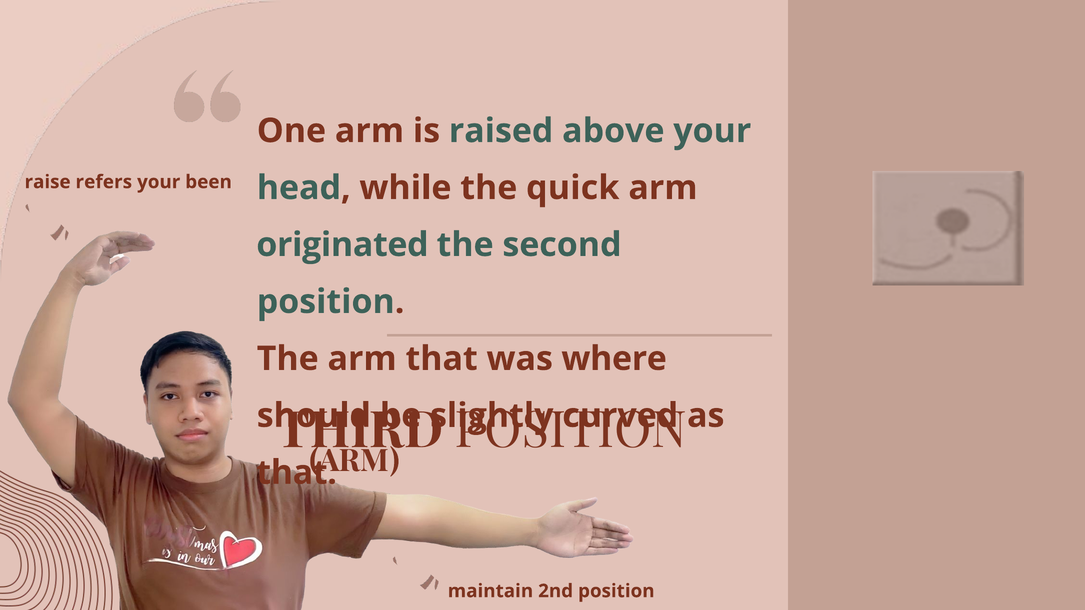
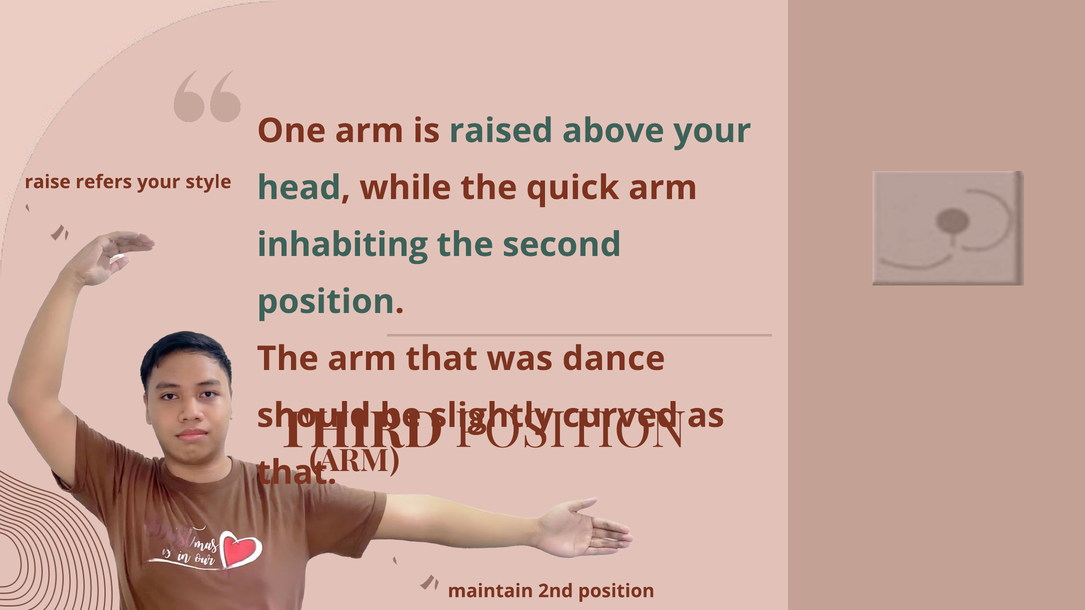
been: been -> style (208, 182)
originated: originated -> inhabiting (342, 245)
where: where -> dance (614, 359)
